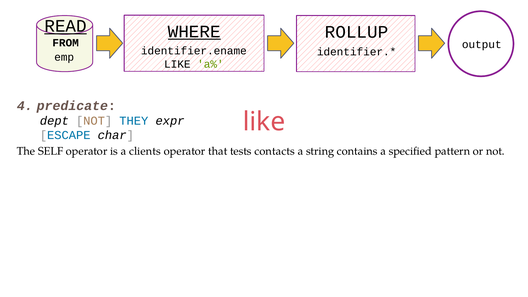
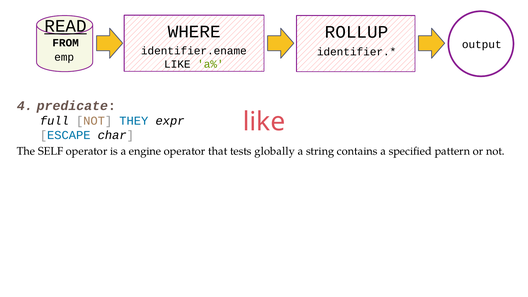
WHERE underline: present -> none (194, 32)
dept: dept -> full (54, 121)
clients: clients -> engine (145, 151)
contacts: contacts -> globally (275, 151)
